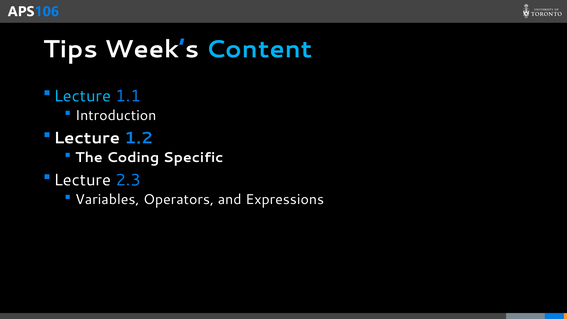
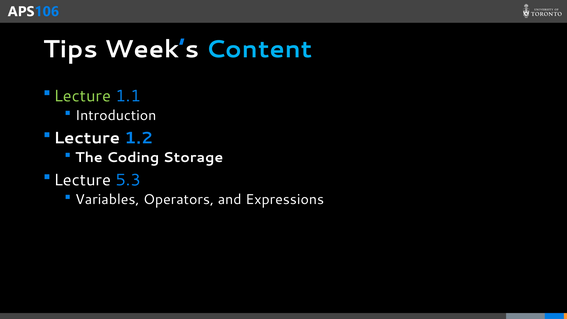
Lecture colour: light blue -> light green (82, 96)
Specific: Specific -> Storage (193, 157)
2.3: 2.3 -> 5.3 (128, 180)
